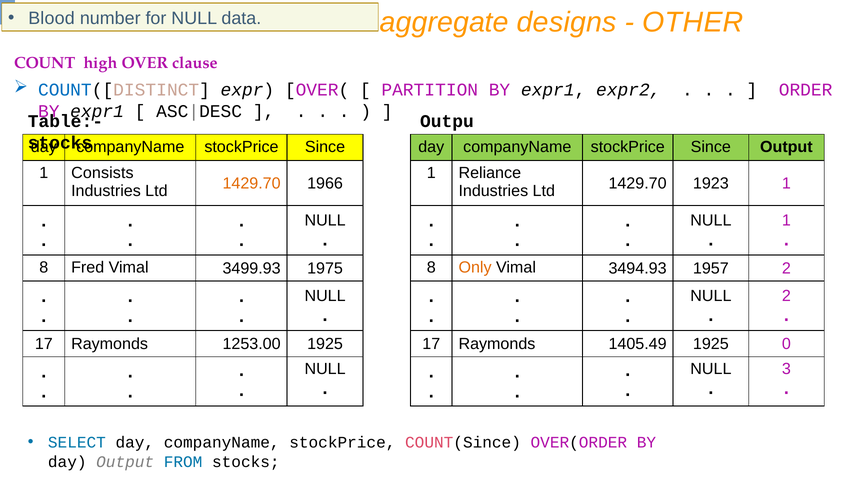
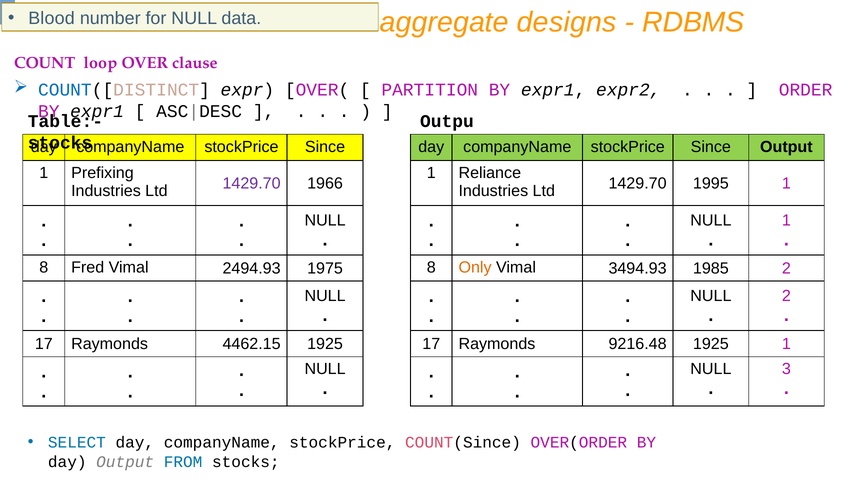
OTHER: OTHER -> RDBMS (693, 22)
high: high -> loop (101, 63)
Consists: Consists -> Prefixing (102, 173)
1429.70 colour: orange -> purple (252, 183)
1923: 1923 -> 1995 (711, 183)
3499.93: 3499.93 -> 2494.93 (252, 268)
1957: 1957 -> 1985 (711, 268)
1253.00: 1253.00 -> 4462.15 (252, 344)
1405.49: 1405.49 -> 9216.48 (638, 344)
1925 0: 0 -> 1 (786, 344)
